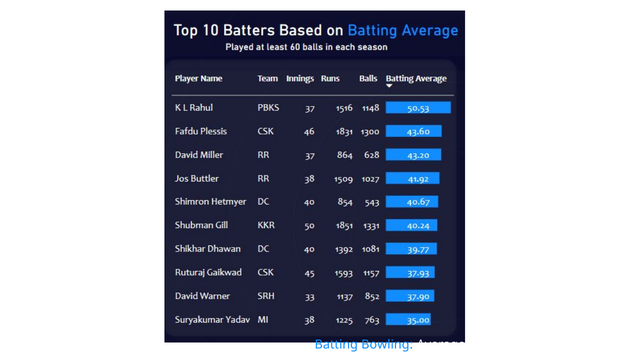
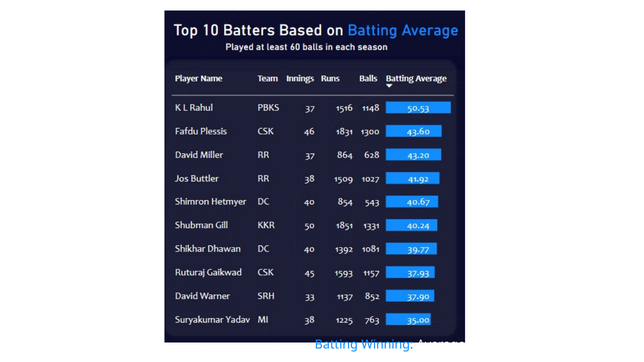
Bowling: Bowling -> Winning (387, 345)
